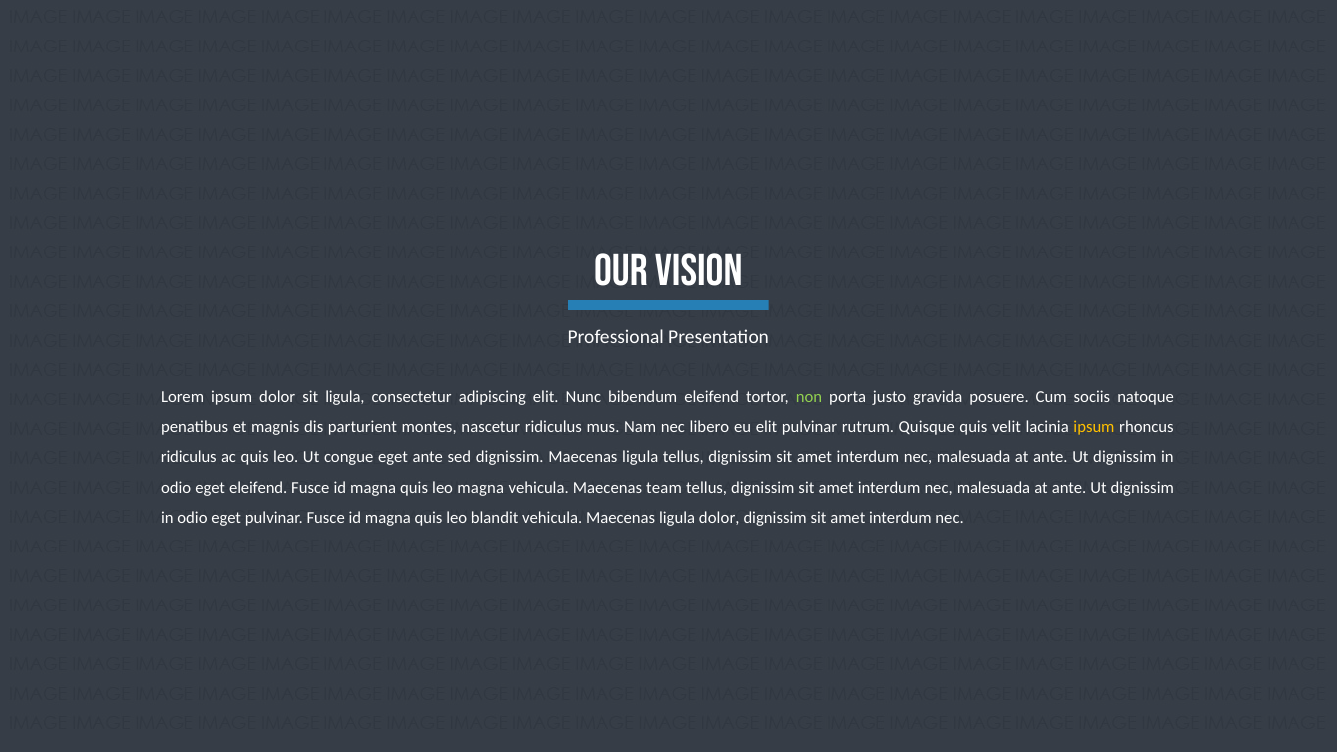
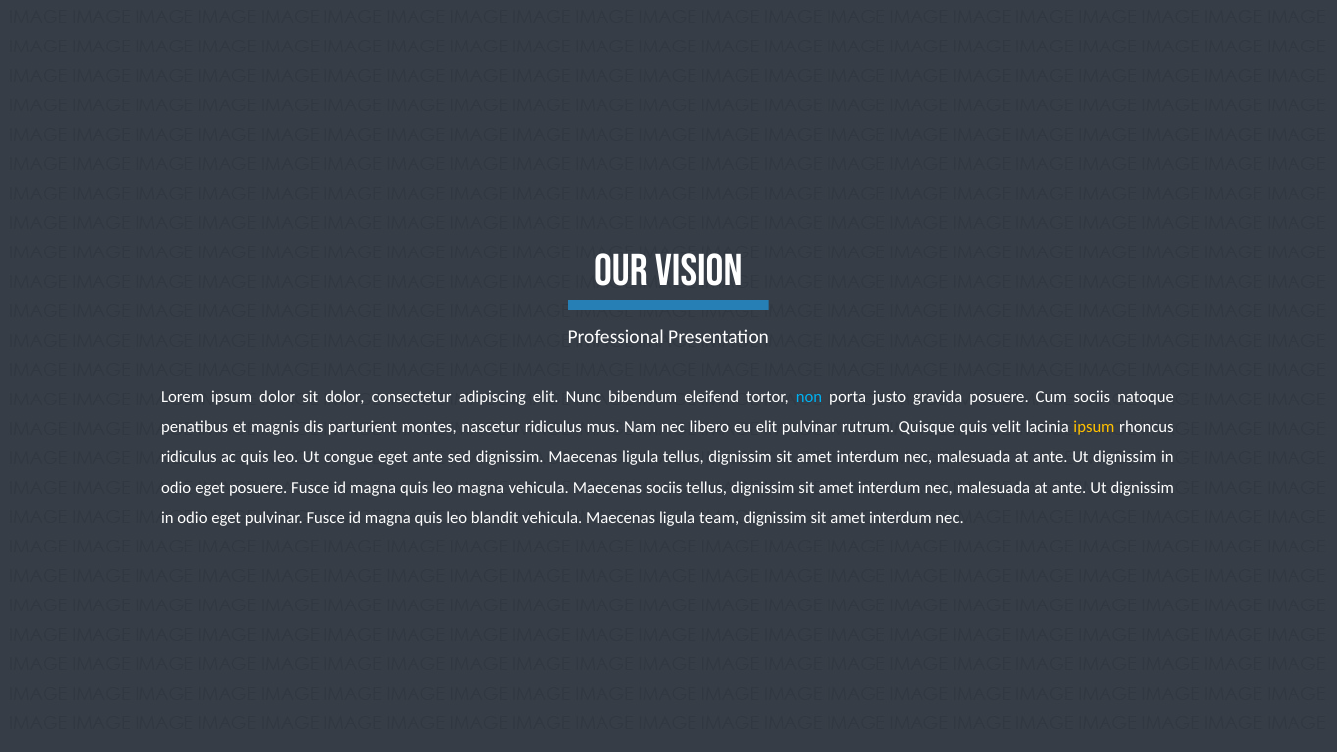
sit ligula: ligula -> dolor (345, 397)
non colour: light green -> light blue (809, 397)
eget eleifend: eleifend -> posuere (258, 488)
Maecenas team: team -> sociis (664, 488)
ligula dolor: dolor -> team (719, 518)
